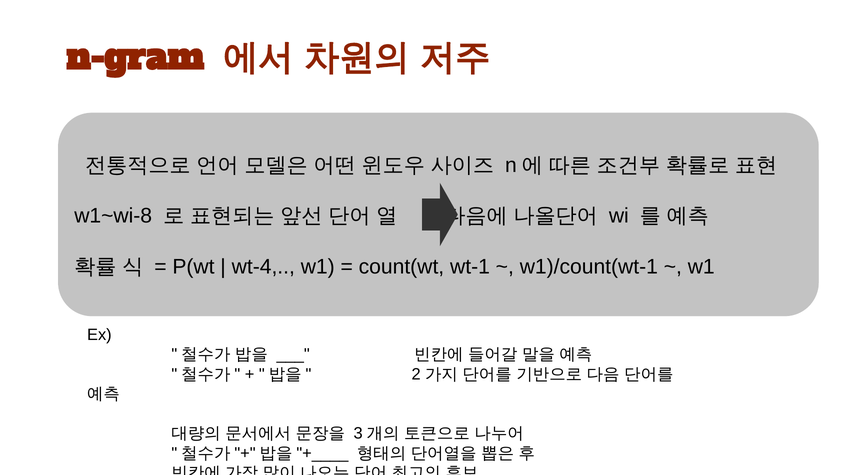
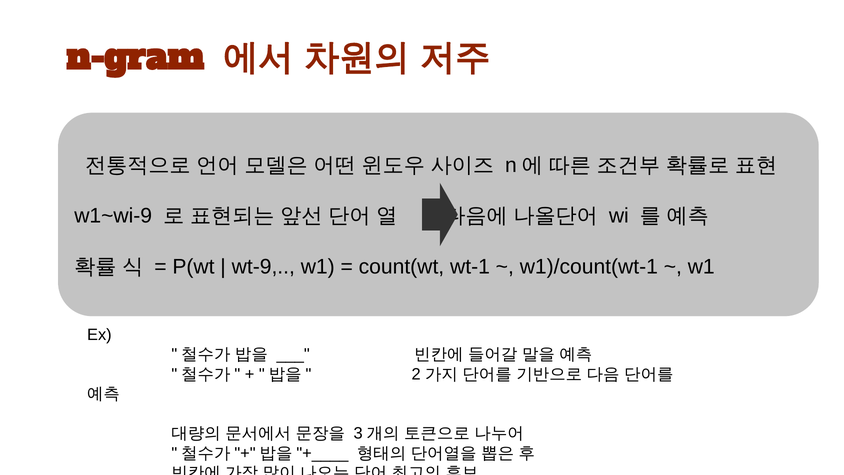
w1~wi-8: w1~wi-8 -> w1~wi-9 (113, 216)
wt-4: wt-4 -> wt-9 (263, 266)
